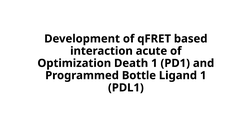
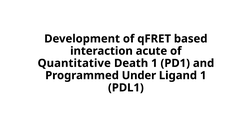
Optimization: Optimization -> Quantitative (74, 63)
Bottle: Bottle -> Under (139, 75)
